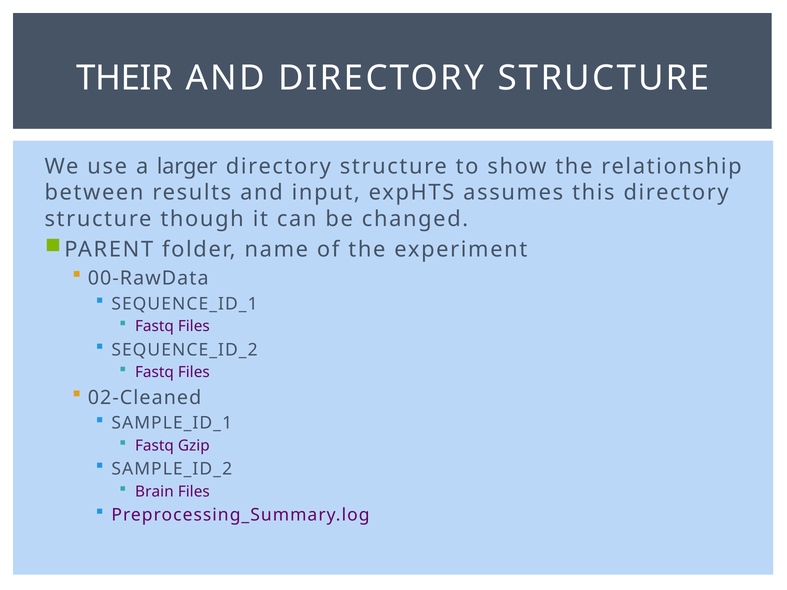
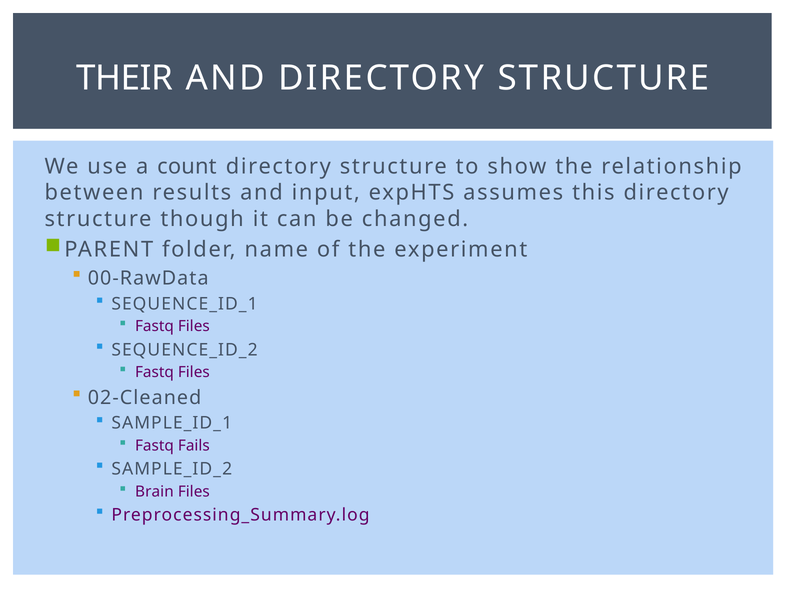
larger: larger -> count (187, 167)
Gzip: Gzip -> Fails (194, 446)
